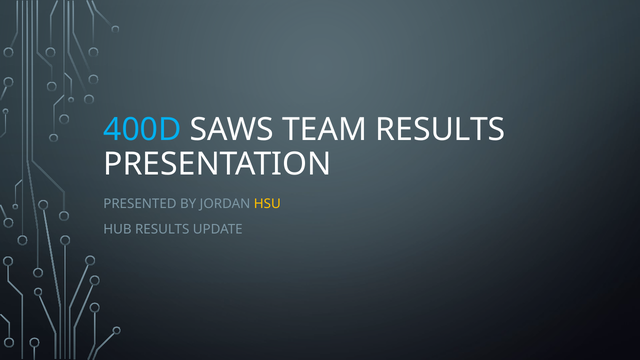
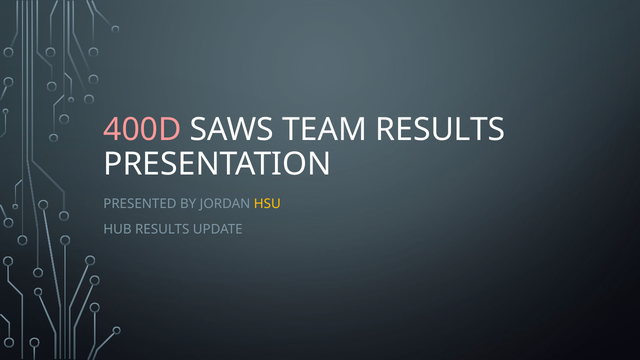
400D colour: light blue -> pink (142, 130)
